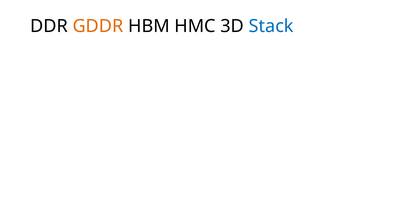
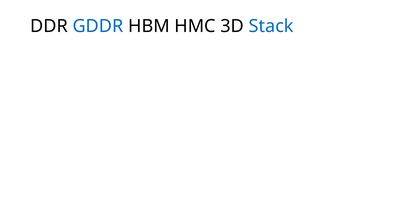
GDDR colour: orange -> blue (98, 26)
